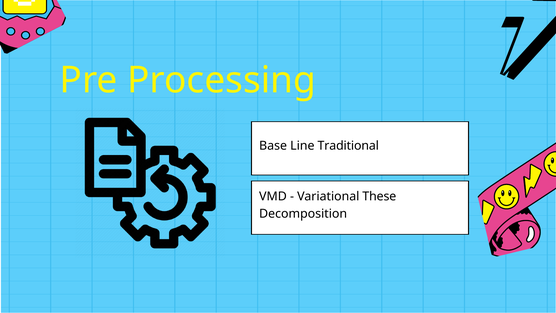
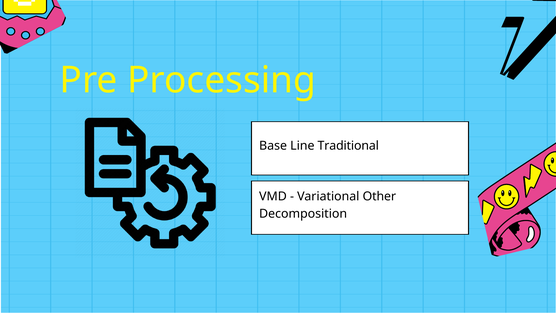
These: These -> Other (379, 196)
